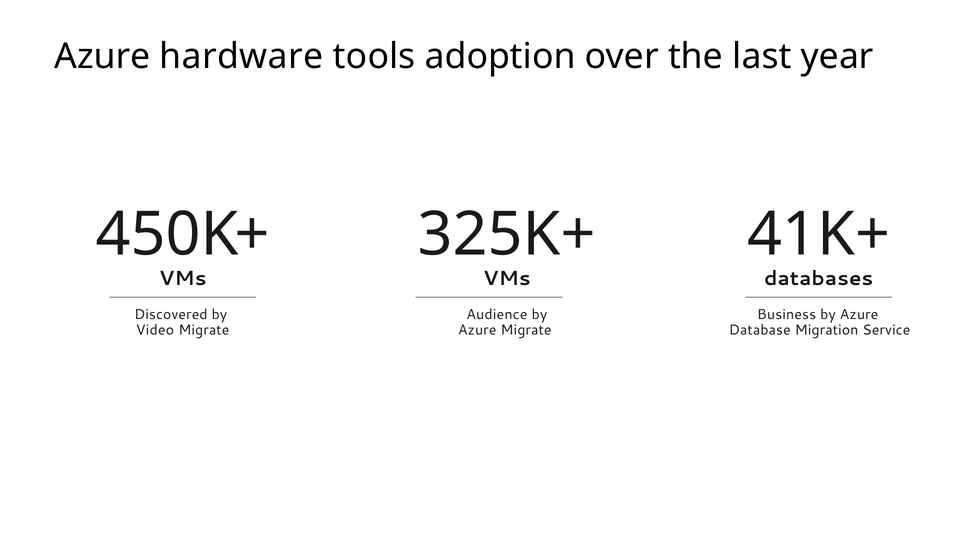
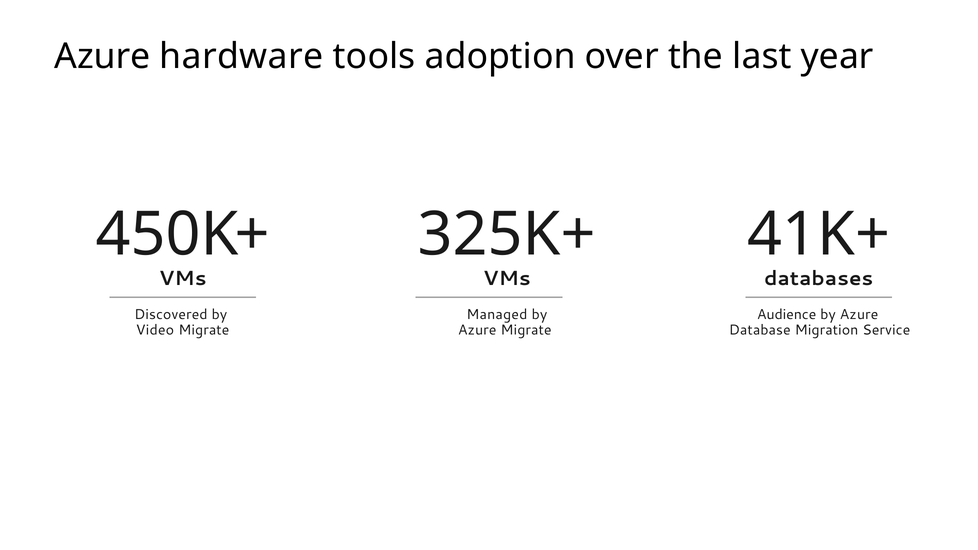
Audience: Audience -> Managed (497, 315)
Business: Business -> Audience (787, 315)
